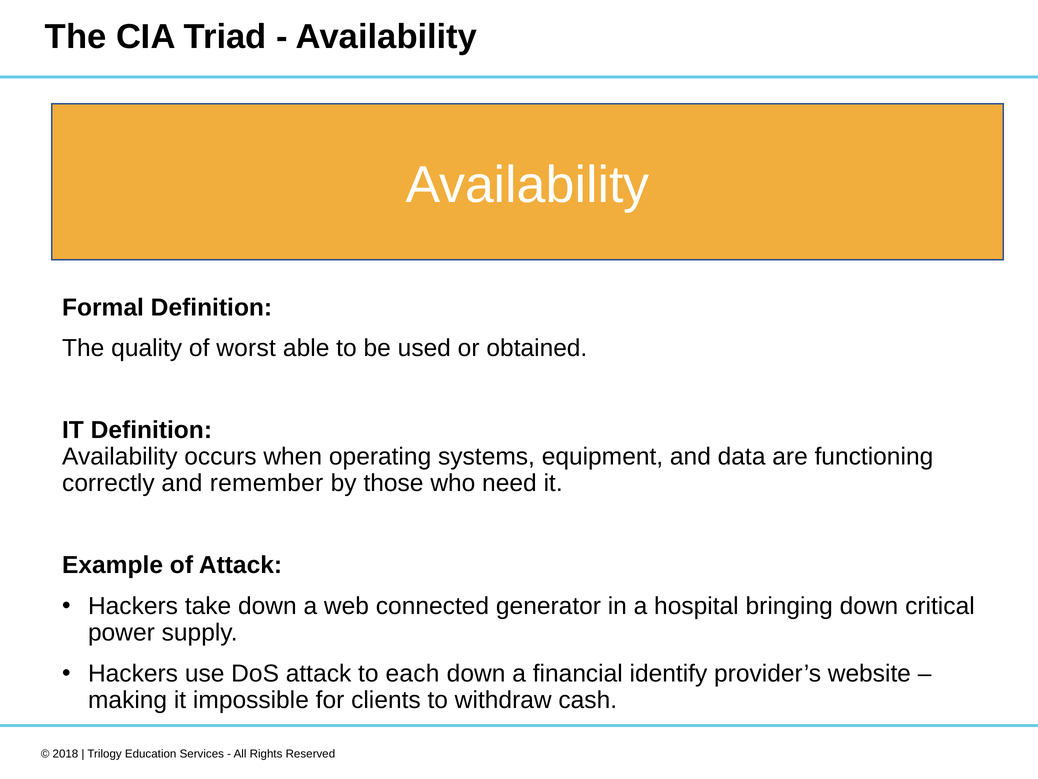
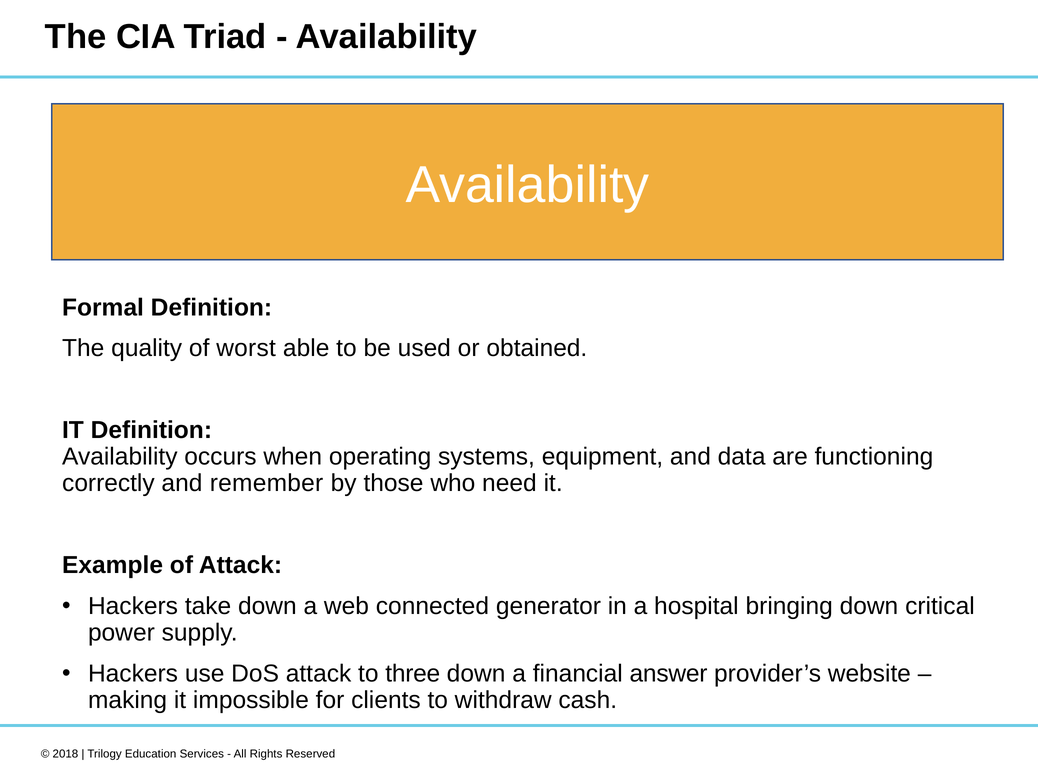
each: each -> three (413, 673)
identify: identify -> answer (669, 673)
